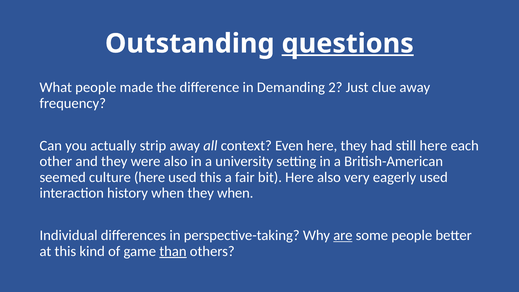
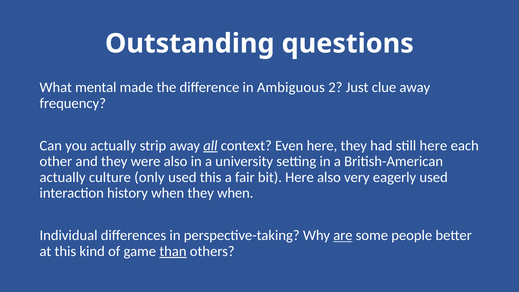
questions underline: present -> none (348, 44)
What people: people -> mental (96, 87)
Demanding: Demanding -> Ambiguous (291, 87)
all underline: none -> present (210, 146)
seemed: seemed -> actually (63, 177)
culture here: here -> only (149, 177)
